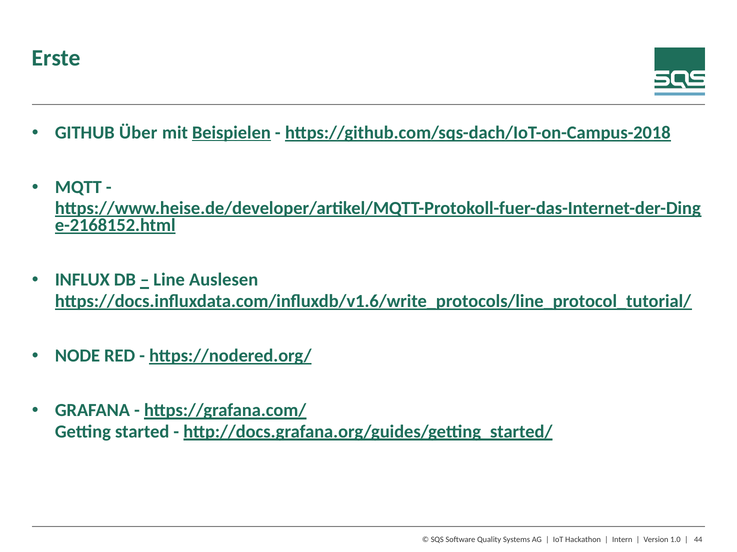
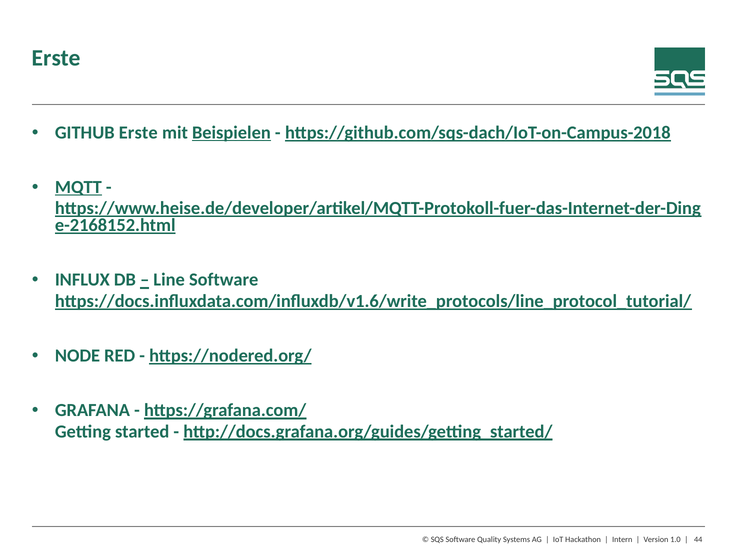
GITHUB Über: Über -> Erste (138, 133)
MQTT underline: none -> present (78, 187)
Line Auslesen: Auslesen -> Software (224, 280)
